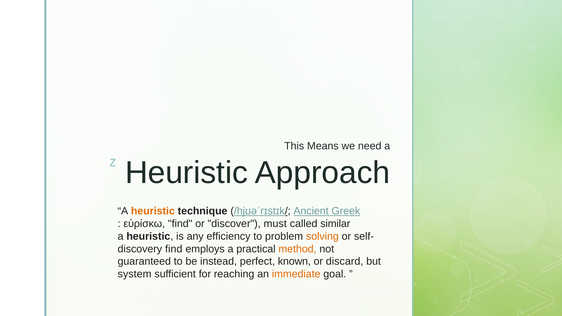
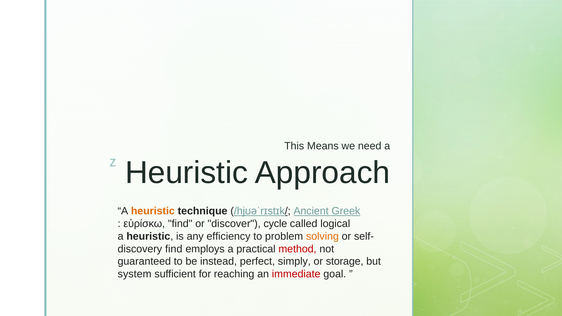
must: must -> cycle (275, 224)
similar: similar -> logical (335, 224)
method colour: orange -> red (297, 249)
known: known -> simply (294, 262)
discard: discard -> storage (345, 262)
immediate colour: orange -> red (296, 274)
